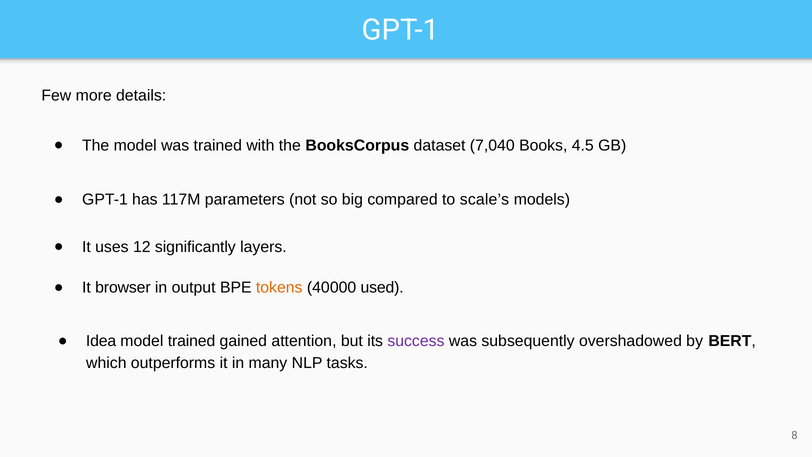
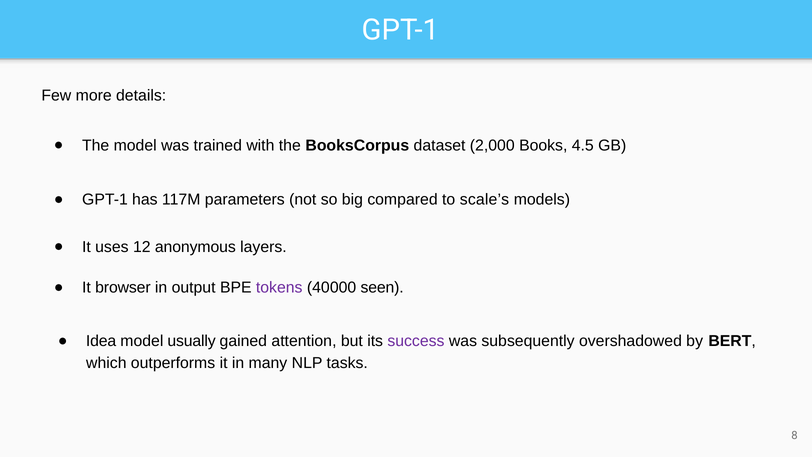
7,040: 7,040 -> 2,000 (492, 145)
significantly: significantly -> anonymous (195, 247)
tokens colour: orange -> purple (279, 288)
used: used -> seen (382, 288)
model trained: trained -> usually (192, 341)
